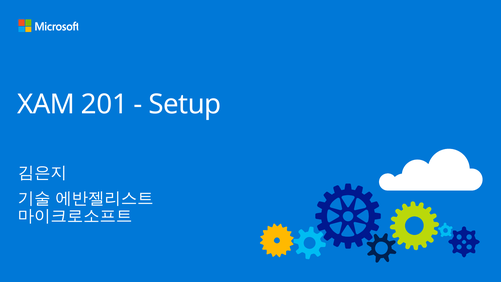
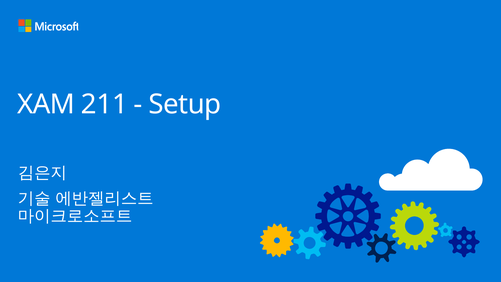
201: 201 -> 211 (104, 104)
